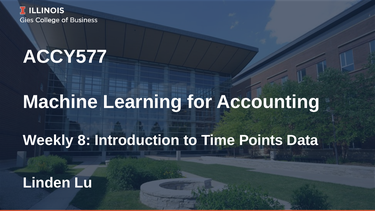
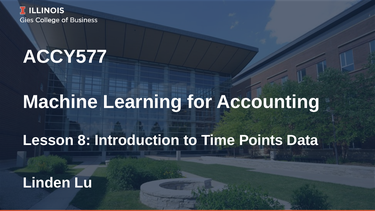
Weekly: Weekly -> Lesson (48, 140)
